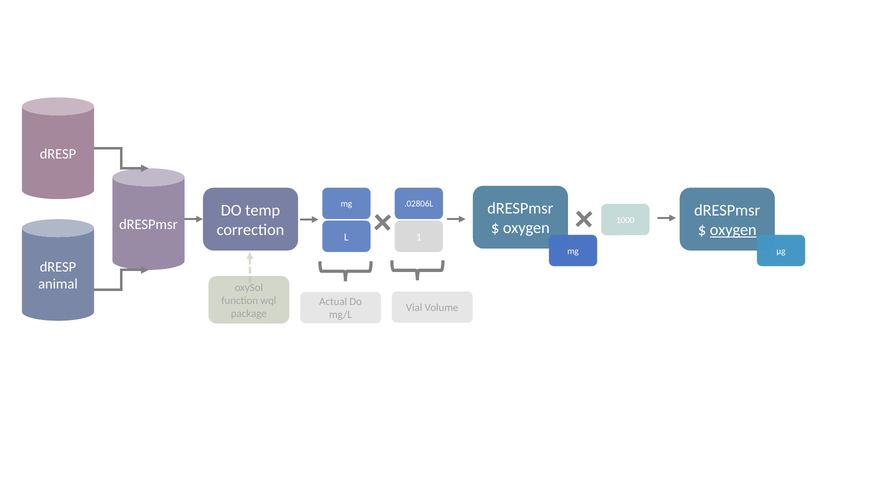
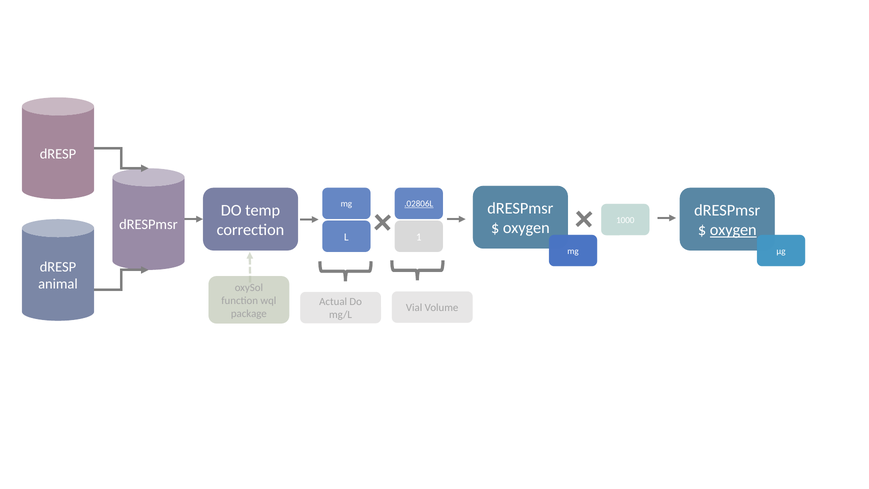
.02806L underline: none -> present (419, 204)
